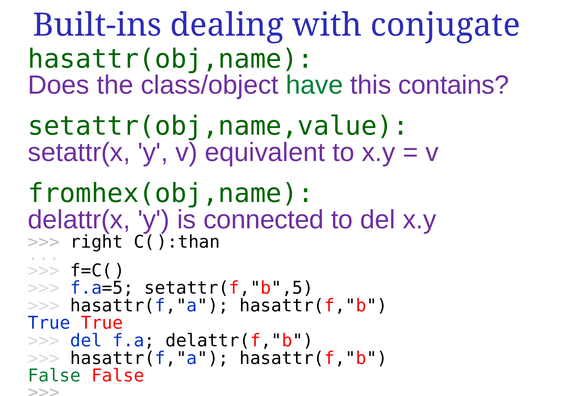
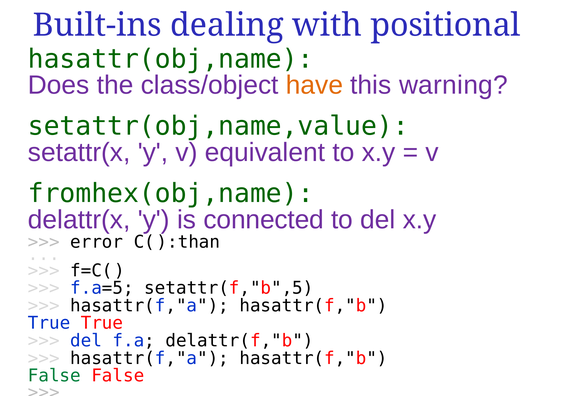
conjugate: conjugate -> positional (446, 25)
have colour: green -> orange (314, 85)
contains: contains -> warning (453, 85)
right: right -> error (97, 242)
